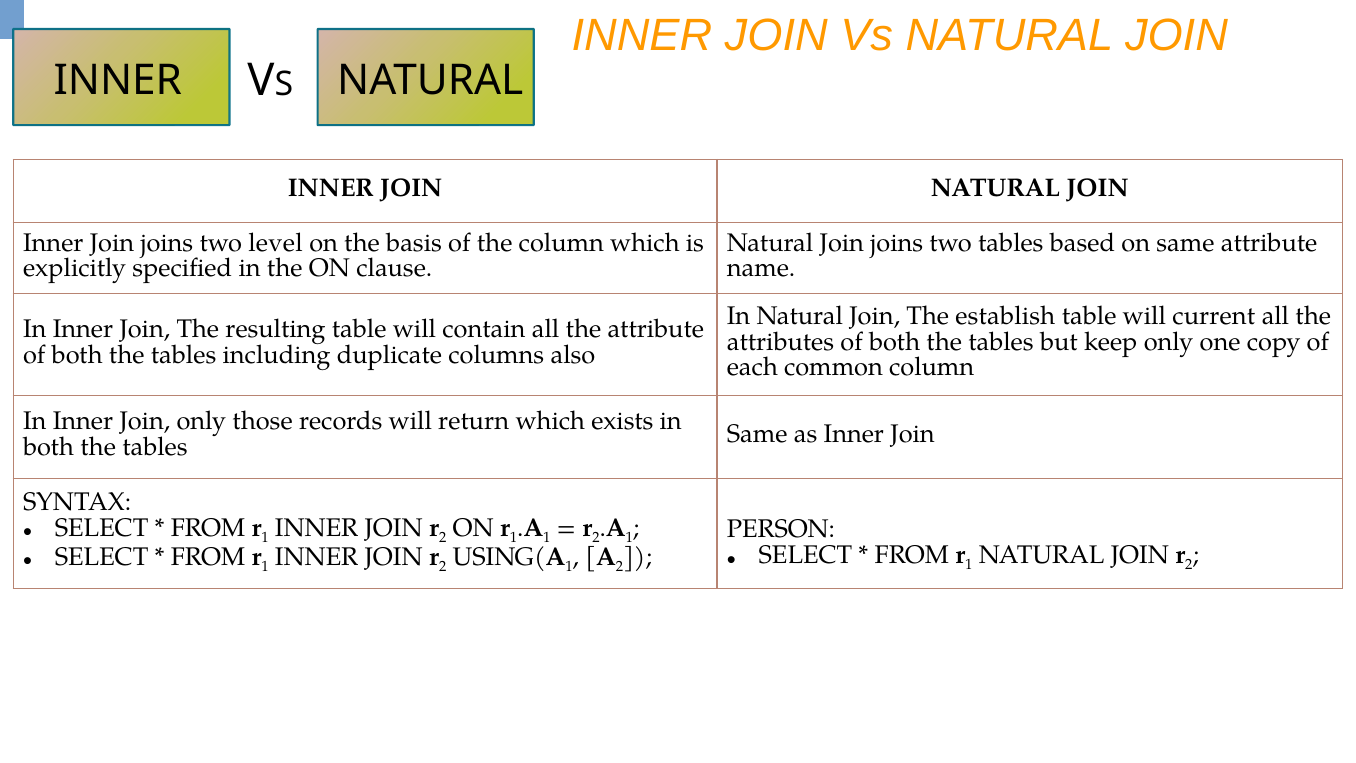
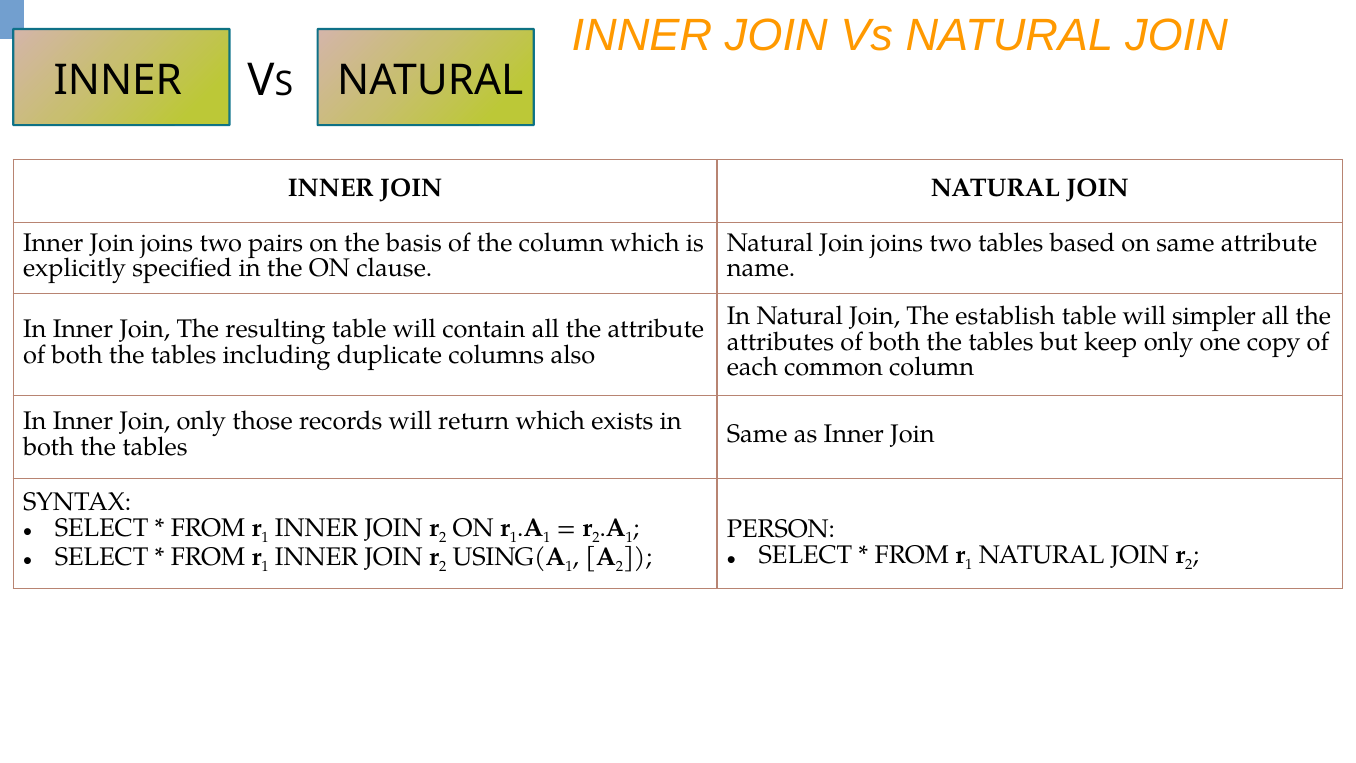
level: level -> pairs (276, 243)
current: current -> simpler (1214, 316)
